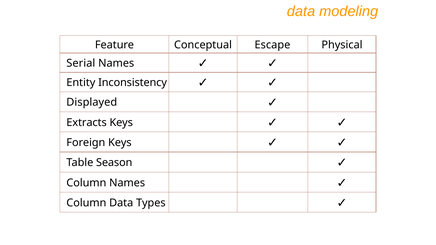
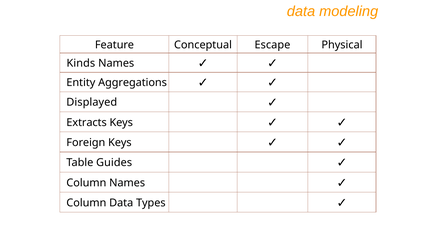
Serial: Serial -> Kinds (81, 63)
Inconsistency: Inconsistency -> Aggregations (133, 83)
Season: Season -> Guides (114, 163)
